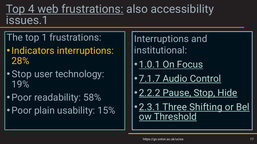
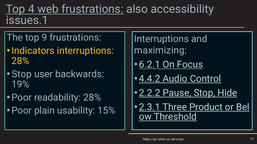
1: 1 -> 9 (44, 38)
institutional: institutional -> maximizing (161, 51)
1.0.1: 1.0.1 -> 6.2.1 (150, 65)
technology: technology -> backwards (80, 74)
7.1.7: 7.1.7 -> 4.4.2 (150, 79)
readability 58%: 58% -> 28% (92, 98)
Shifting: Shifting -> Product (206, 108)
